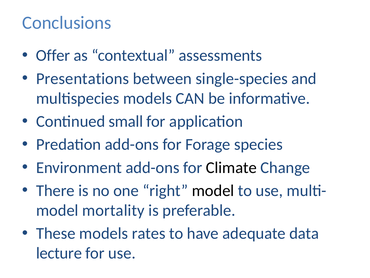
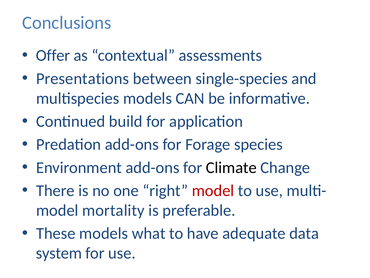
small: small -> build (126, 121)
model colour: black -> red (213, 190)
rates: rates -> what (149, 233)
lecture: lecture -> system (59, 253)
